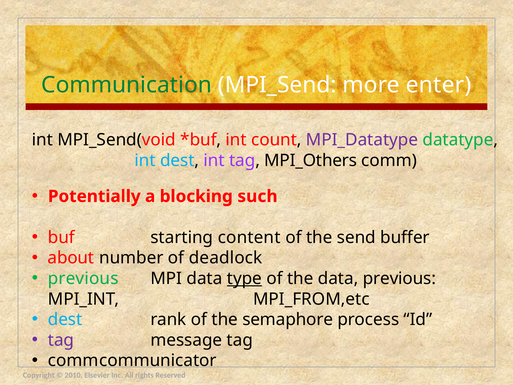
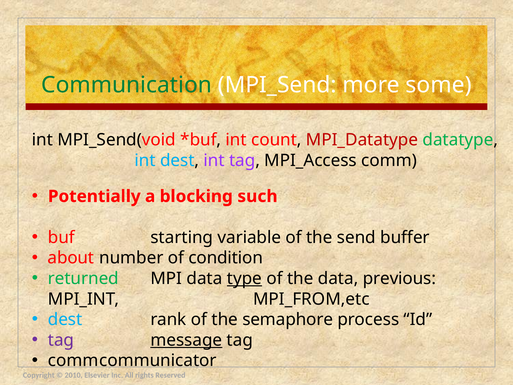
enter: enter -> some (439, 85)
MPI_Datatype colour: purple -> red (362, 140)
MPI_Others: MPI_Others -> MPI_Access (311, 160)
content: content -> variable (249, 237)
deadlock: deadlock -> condition (226, 258)
previous: previous -> returned (83, 278)
message underline: none -> present (186, 340)
